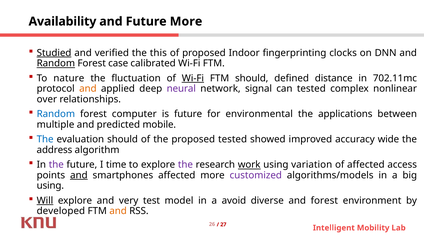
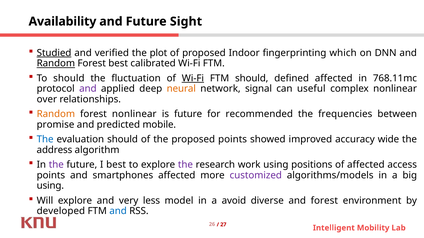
Future More: More -> Sight (186, 21)
this: this -> plot (158, 53)
clocks: clocks -> which (343, 53)
Forest case: case -> best (118, 64)
To nature: nature -> should (69, 78)
defined distance: distance -> affected (334, 78)
702.11mc: 702.11mc -> 768.11mc (395, 78)
and colour: orange -> purple (88, 89)
neural colour: purple -> orange (181, 89)
can tested: tested -> useful (311, 89)
Random colour: blue -> orange (56, 114)
forest computer: computer -> nonlinear (134, 114)
environmental: environmental -> recommended (259, 114)
applications: applications -> frequencies (345, 114)
multiple: multiple -> promise (56, 125)
proposed tested: tested -> points (233, 140)
I time: time -> best (116, 165)
work underline: present -> none (249, 165)
variation: variation -> positions (312, 165)
and underline: present -> none (79, 176)
Will underline: present -> none (45, 201)
test: test -> less (151, 201)
and colour: orange -> blue (118, 212)
